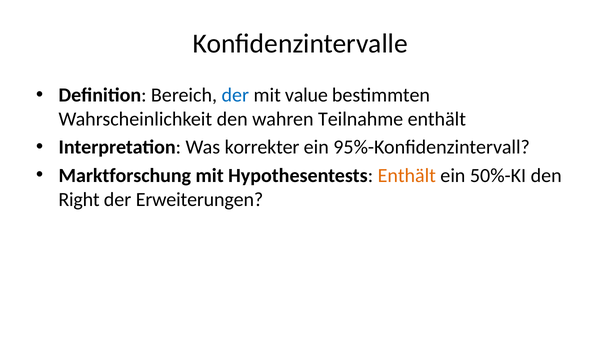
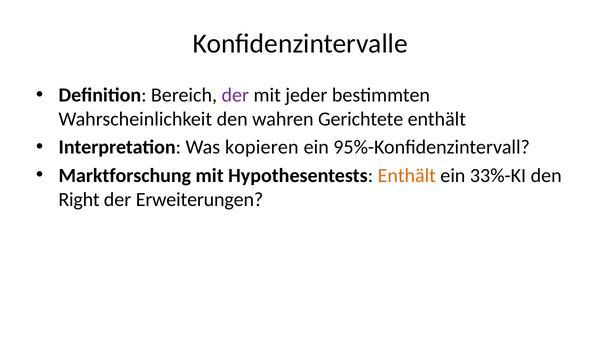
der colour: blue -> purple (235, 95)
value: value -> jeder (306, 95)
Teilnahme: Teilnahme -> Gerichtete (361, 119)
korrekter: korrekter -> kopieren (262, 147)
50%-KI: 50%-KI -> 33%-KI (498, 175)
